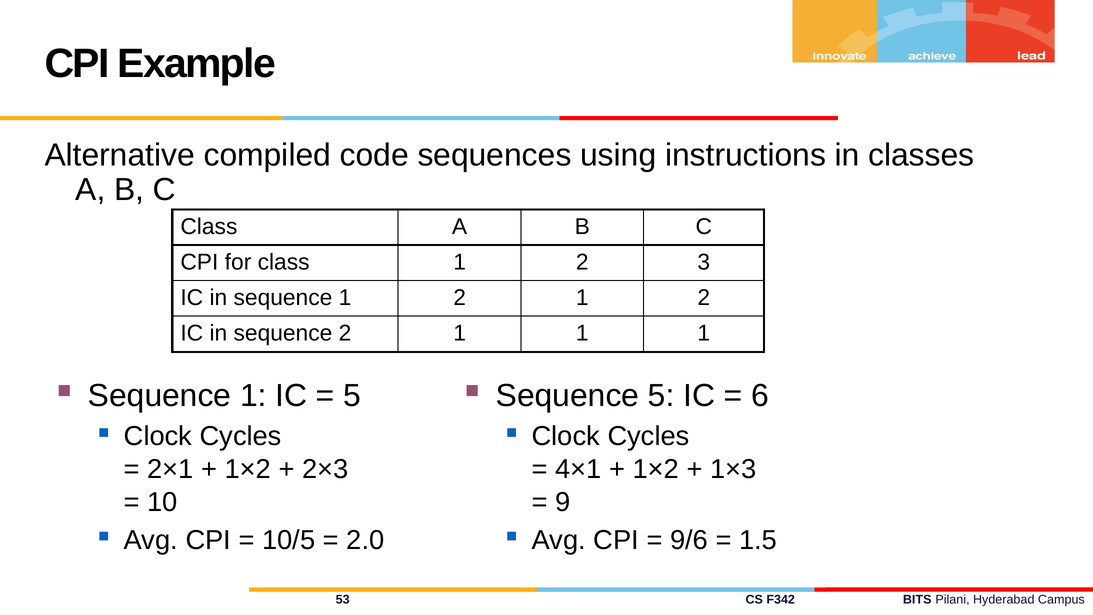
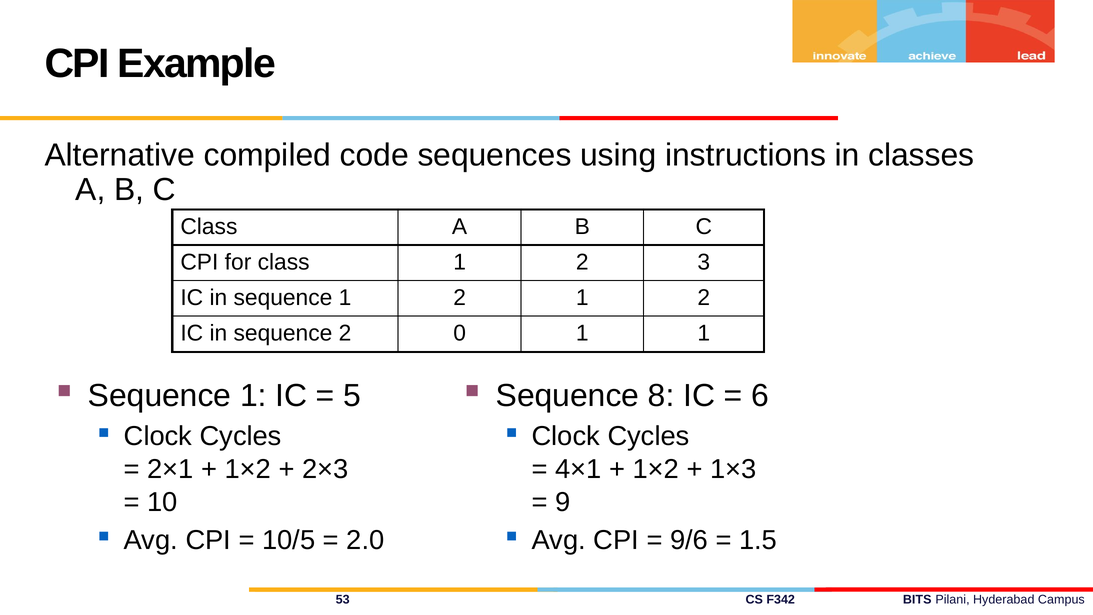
sequence 2 1: 1 -> 0 (460, 333)
Sequence 5: 5 -> 8 (661, 396)
